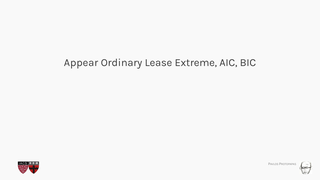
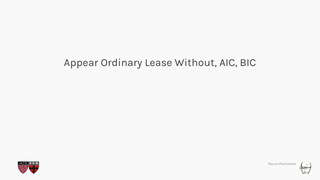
Extreme: Extreme -> Without (196, 63)
